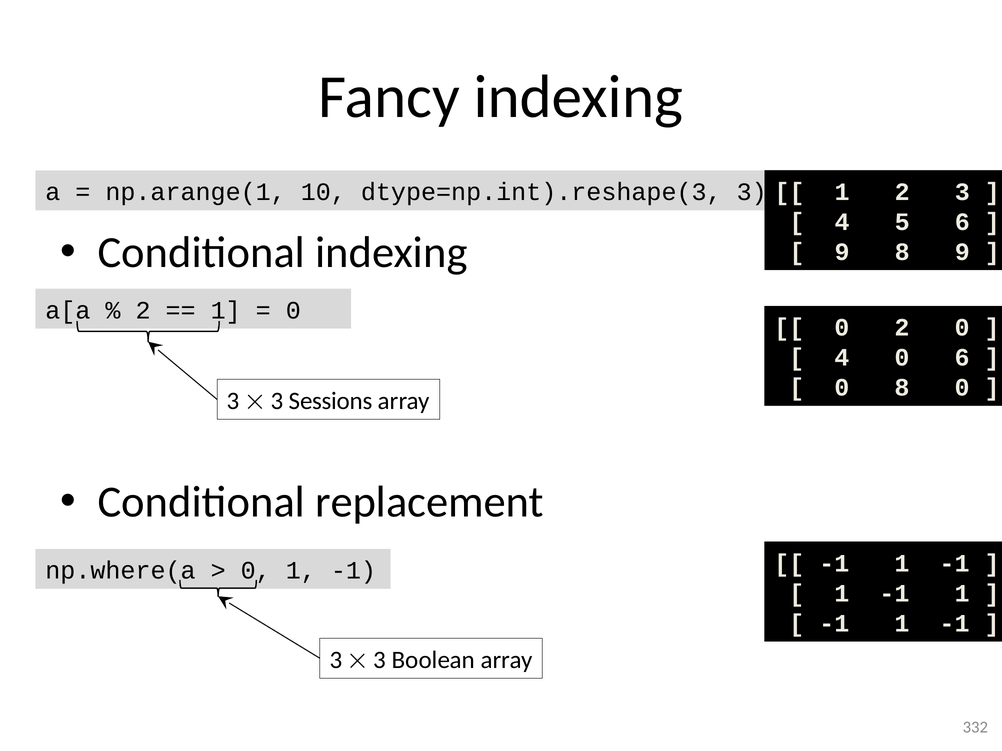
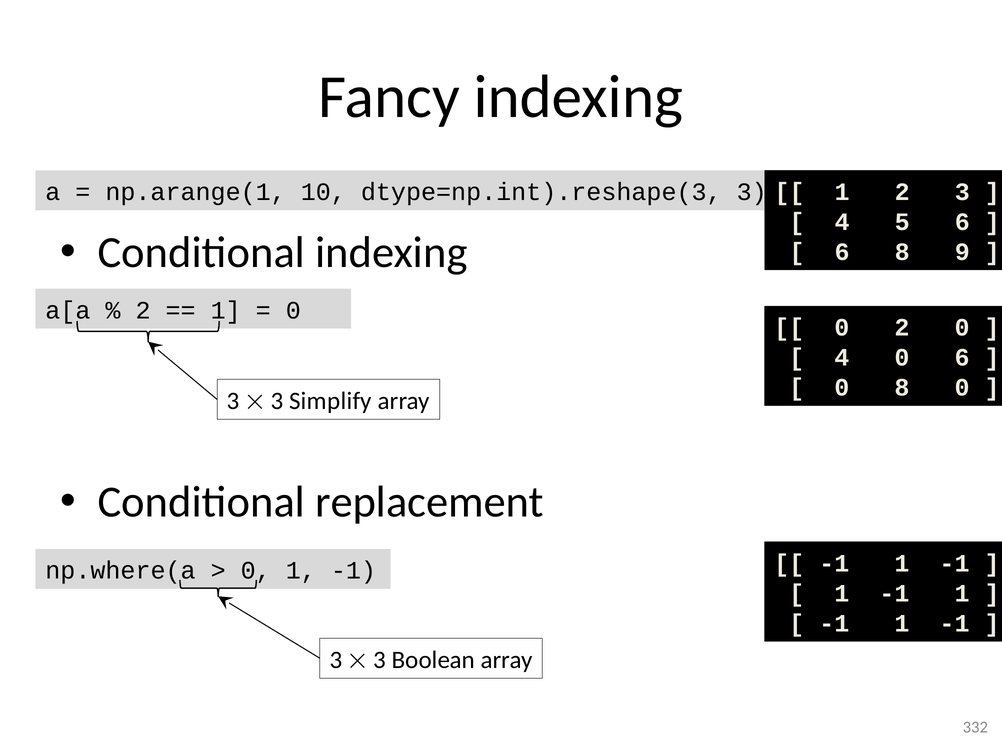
9: 9 -> 6 (842, 252)
Sessions: Sessions -> Simplify (330, 401)
